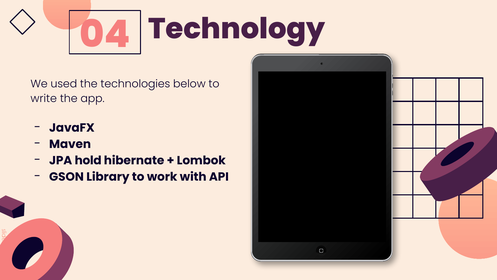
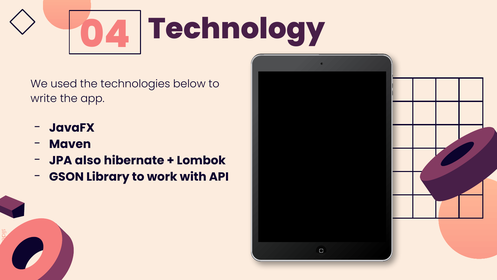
hold: hold -> also (88, 160)
